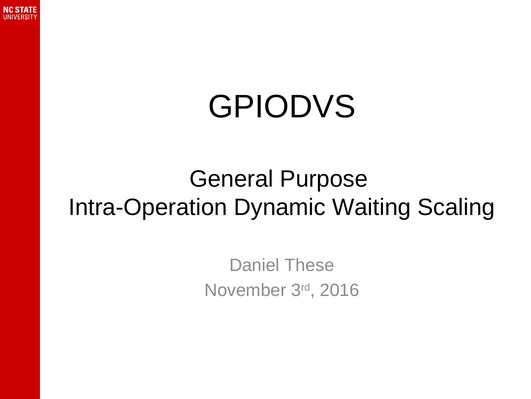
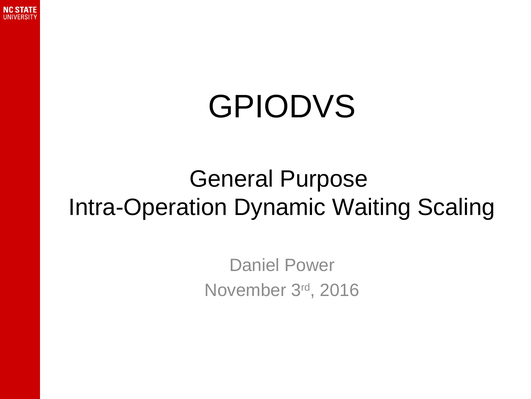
These: These -> Power (310, 265)
